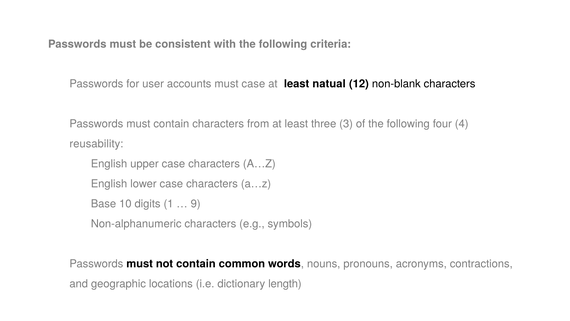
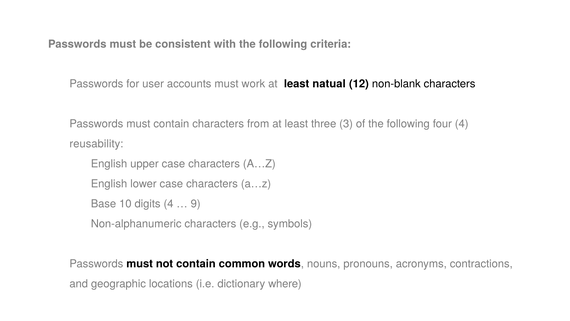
must case: case -> work (253, 84)
digits 1: 1 -> 4 (169, 204)
length: length -> where (285, 283)
